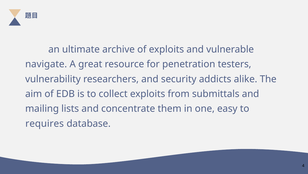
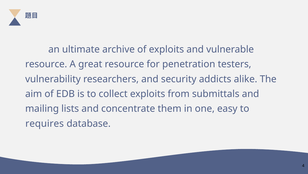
navigate: navigate -> resource (46, 64)
